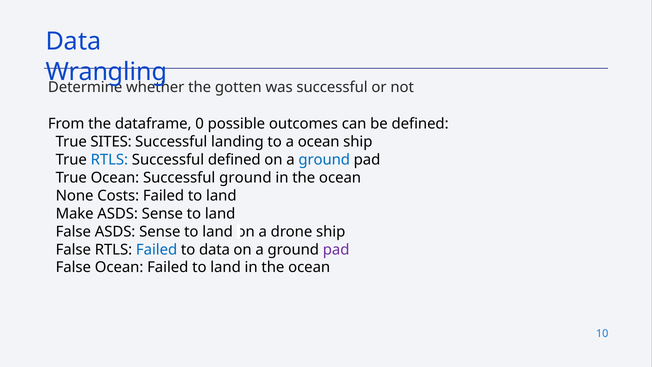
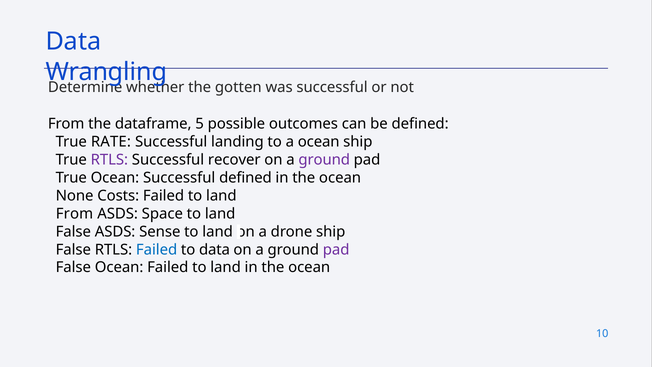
0: 0 -> 5 (200, 124)
SITES: SITES -> RATE (111, 142)
RTLS colour: blue -> purple (109, 160)
Successful defined: defined -> recover (234, 160)
ground colour: blue -> purple (324, 160)
Successful ground: ground -> defined (245, 178)
Make: Make -> From (74, 214)
Sense: Sense -> Space (162, 214)
